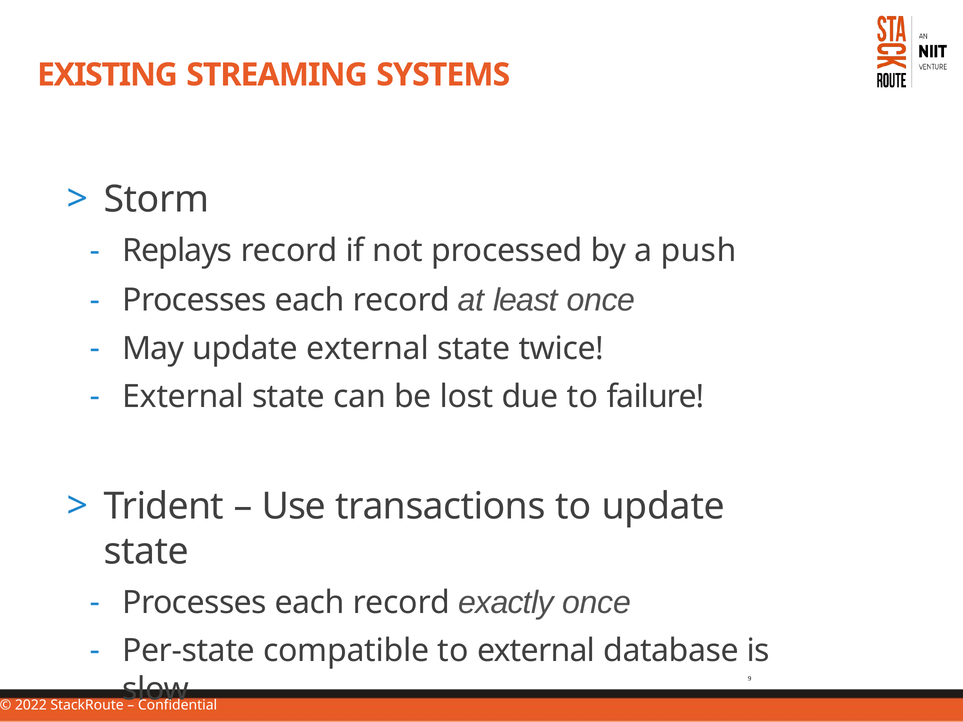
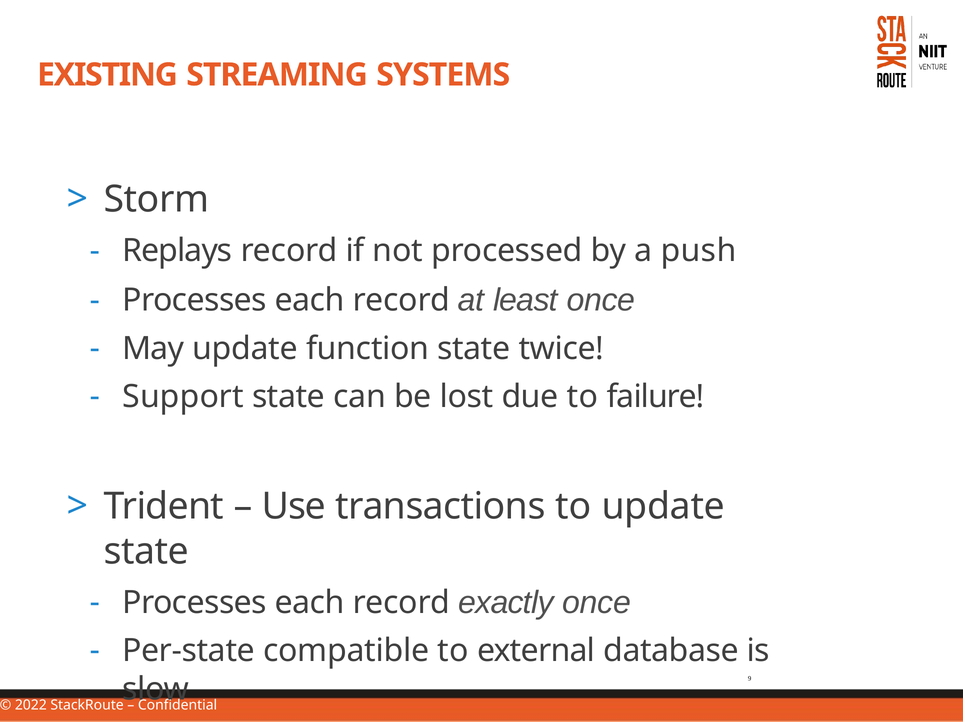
update external: external -> function (368, 349)
External: External -> Support (183, 397)
